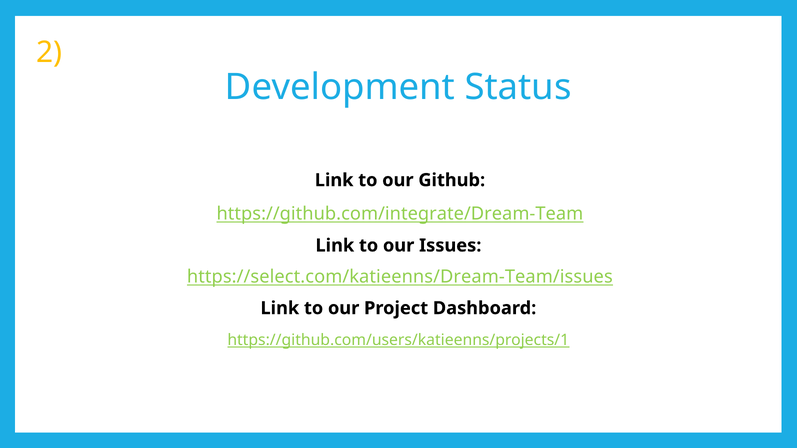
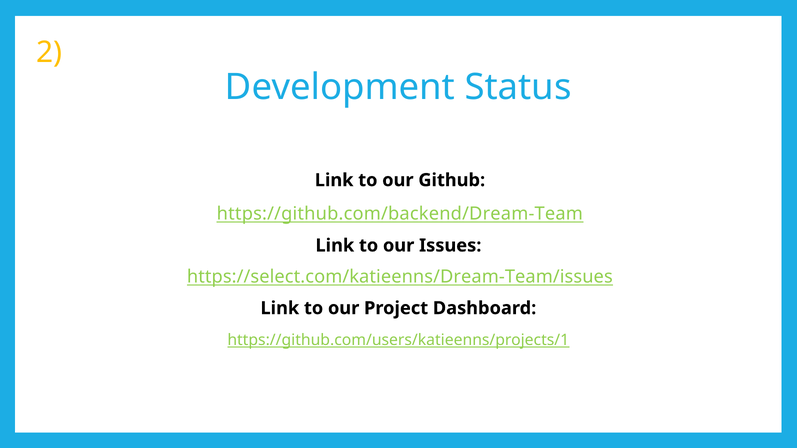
https://github.com/integrate/Dream-Team: https://github.com/integrate/Dream-Team -> https://github.com/backend/Dream-Team (400, 214)
